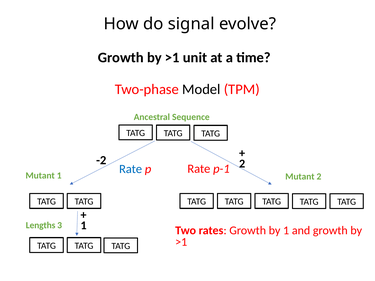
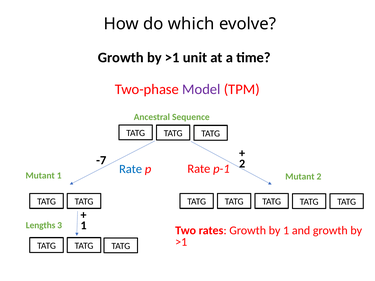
signal: signal -> which (191, 24)
Model colour: black -> purple (201, 89)
-2: -2 -> -7 (101, 160)
